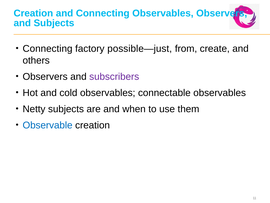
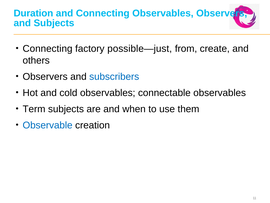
Creation: Creation -> Duration (33, 13)
subscribers colour: purple -> blue (114, 76)
Netty: Netty -> Term (34, 109)
